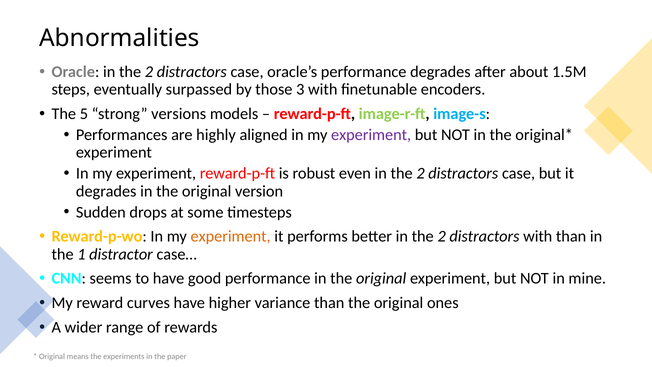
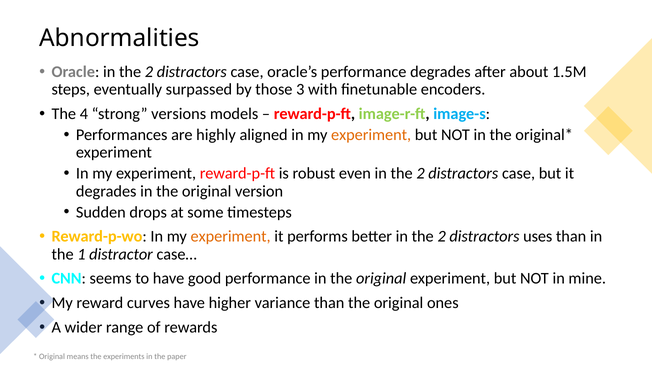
5: 5 -> 4 (84, 114)
experiment colour: purple -> orange (371, 135)
distractors with: with -> uses (538, 236)
